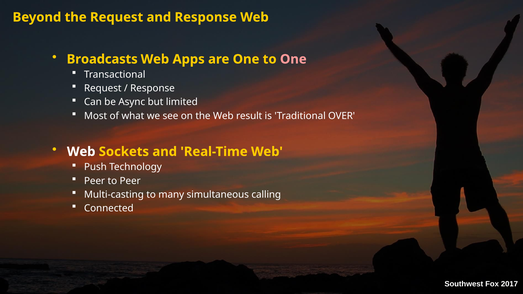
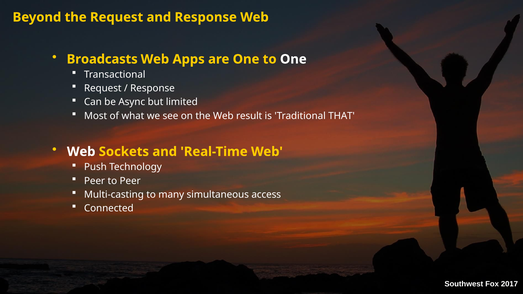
One colour: pink -> white (293, 59)
OVER: OVER -> THAT (342, 116)
calling: calling -> access (266, 195)
